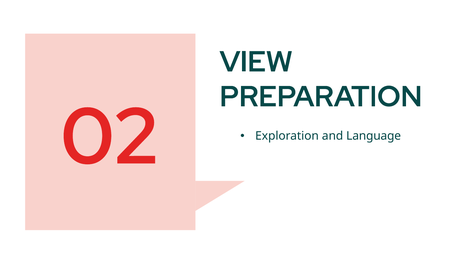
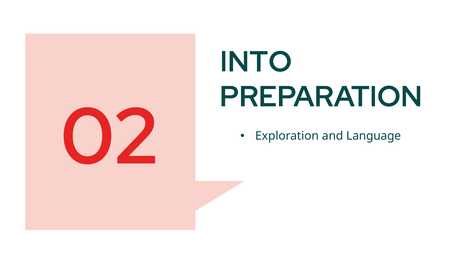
VIEW: VIEW -> INTO (256, 62)
